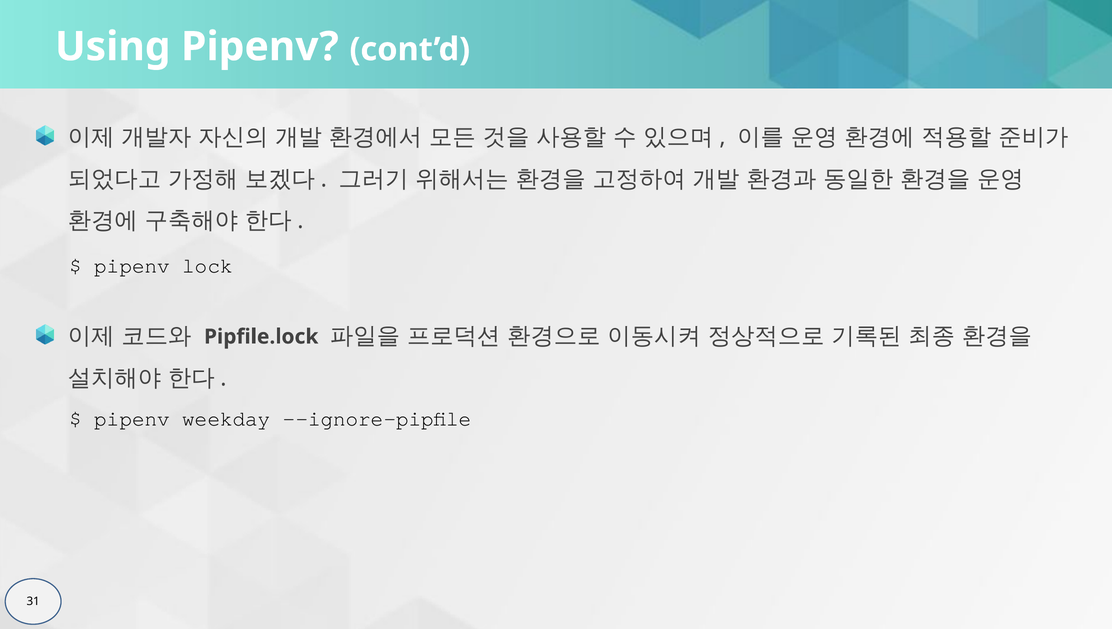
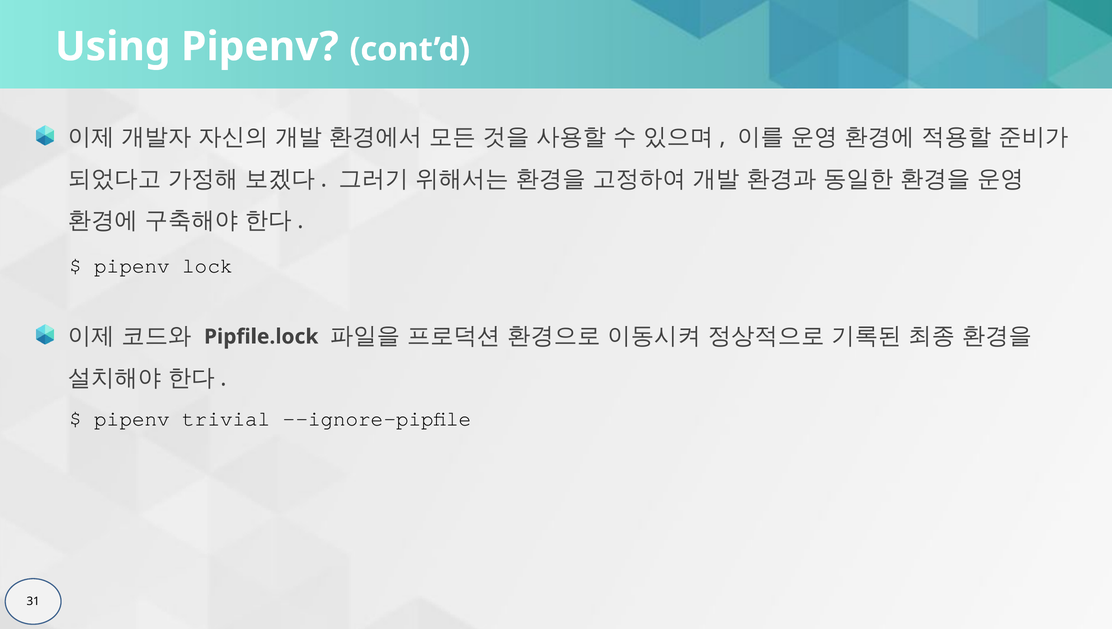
weekday: weekday -> trivial (226, 418)
